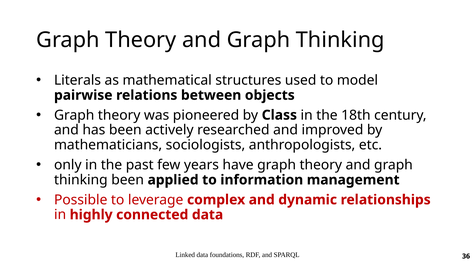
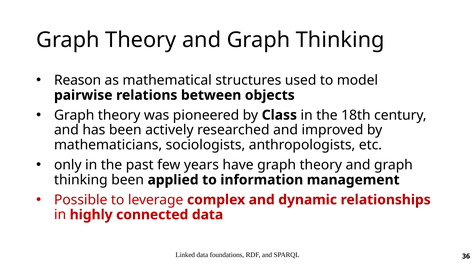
Literals: Literals -> Reason (78, 80)
